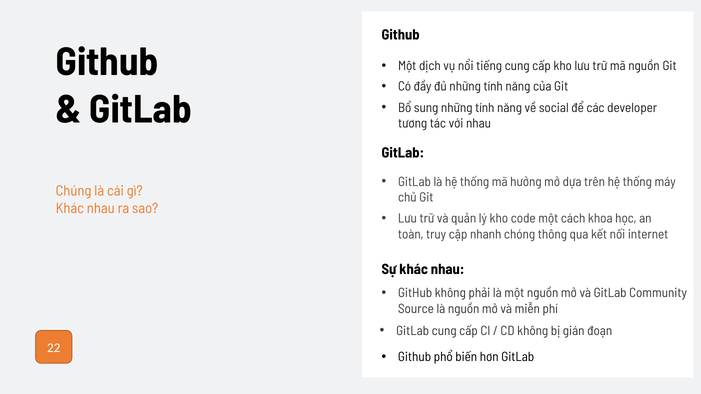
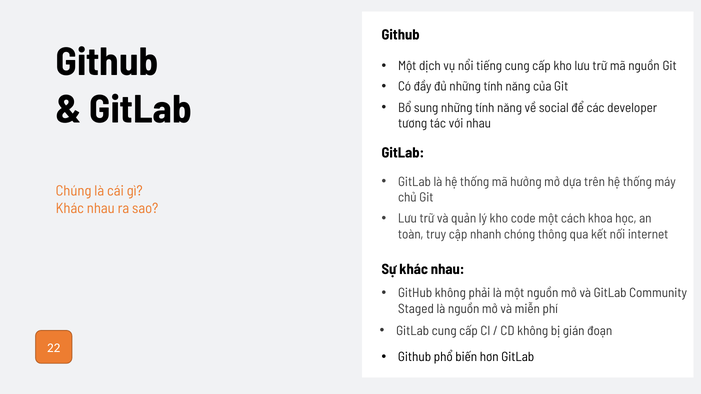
Source: Source -> Staged (416, 309)
